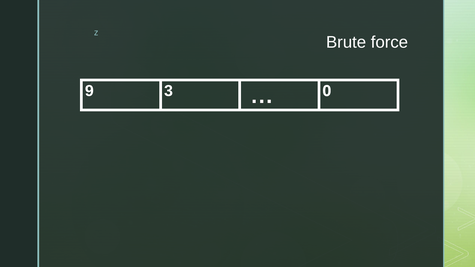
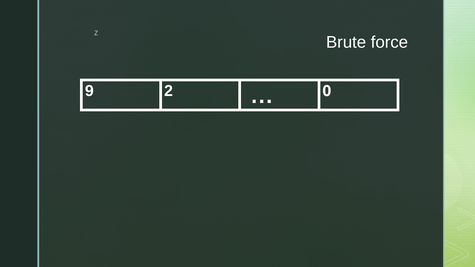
3: 3 -> 2 (169, 91)
